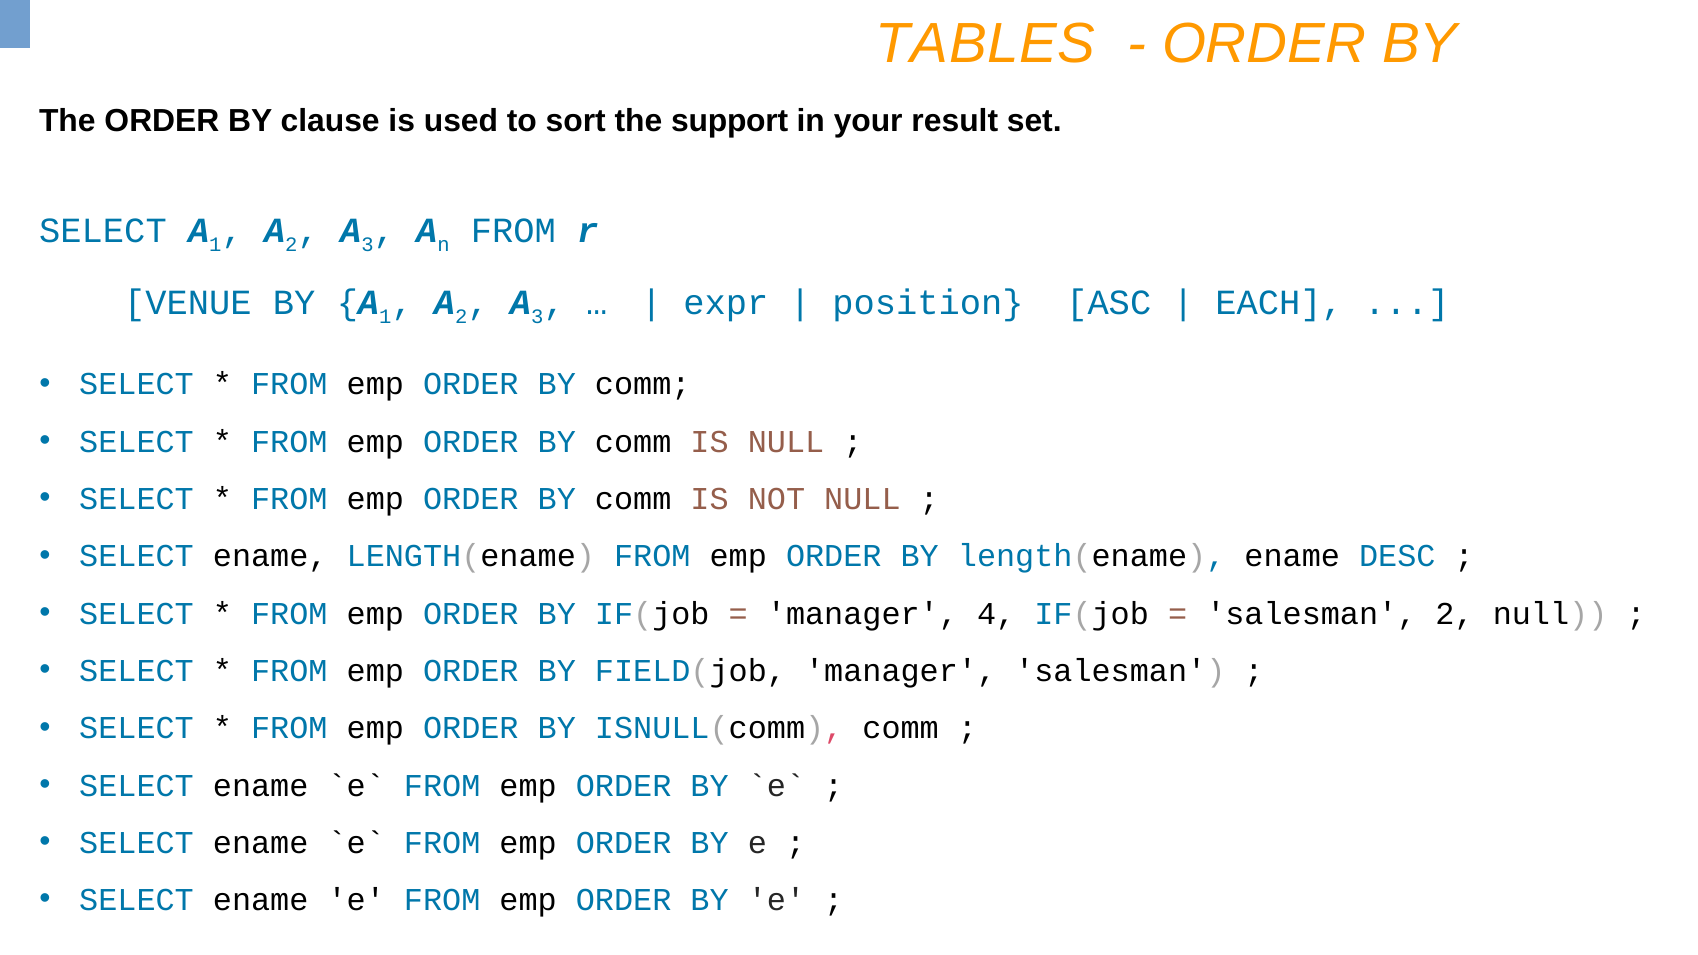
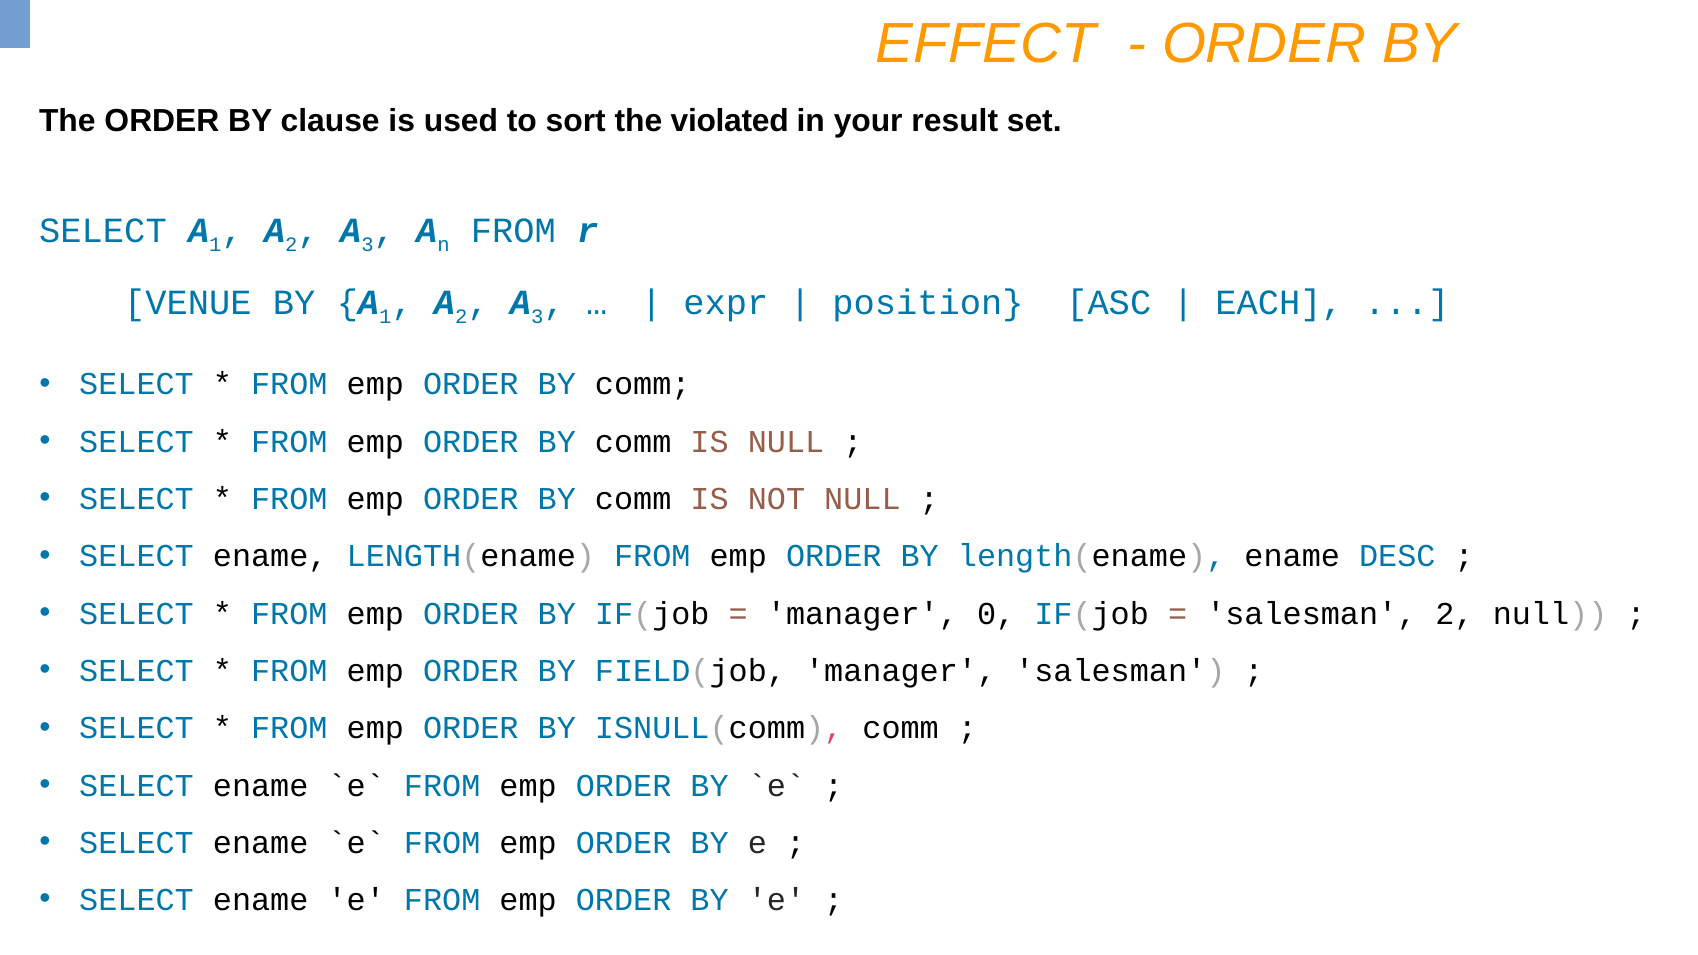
TABLES: TABLES -> EFFECT (986, 44)
support: support -> violated (730, 121)
4: 4 -> 0 (996, 614)
